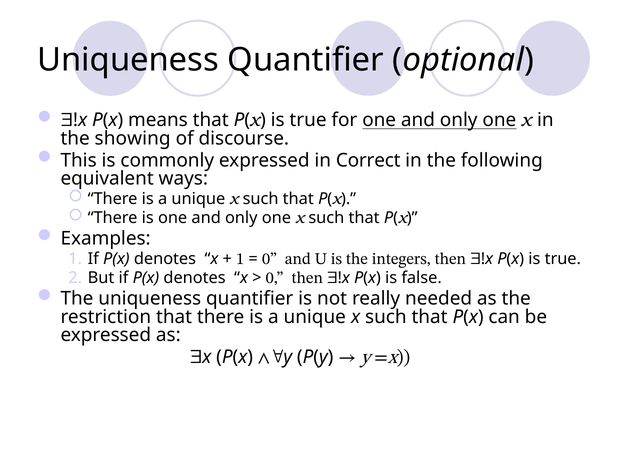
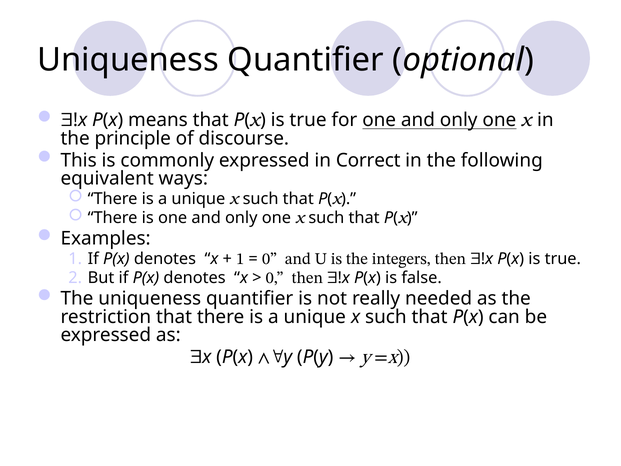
showing: showing -> principle (133, 138)
